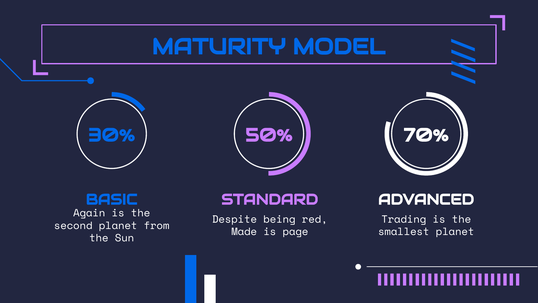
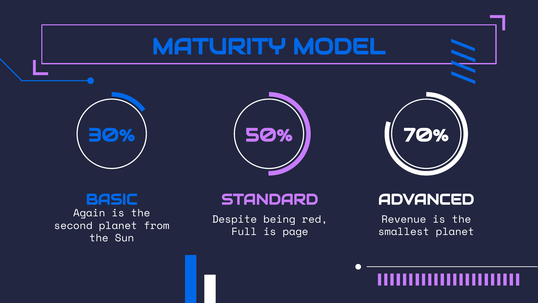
Trading: Trading -> Revenue (404, 219)
Made: Made -> Full (244, 232)
